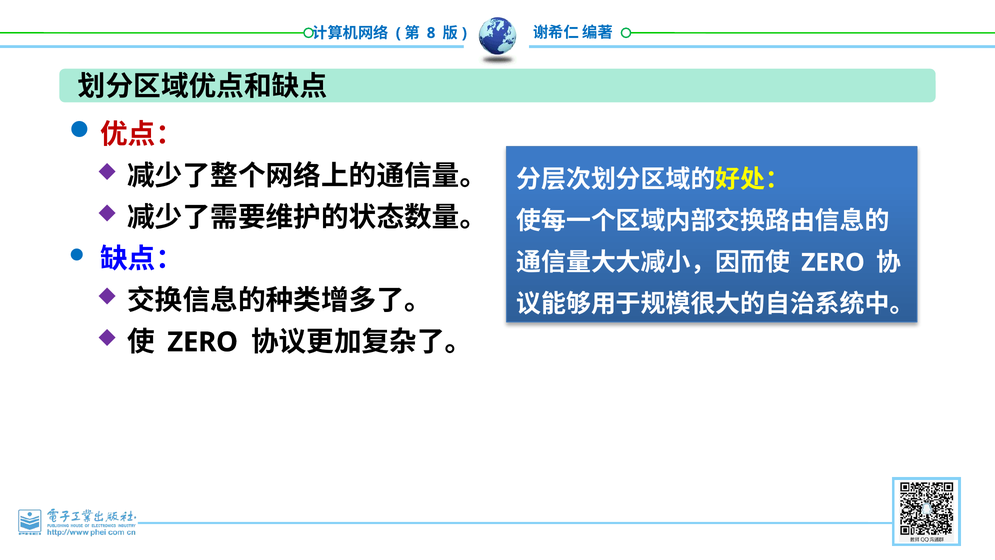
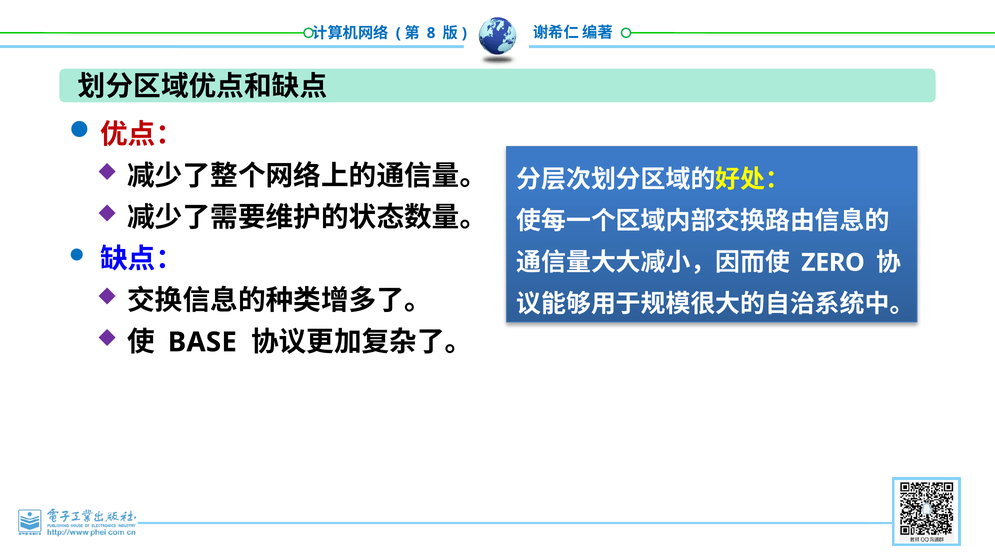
ZERO: ZERO -> BASE (202, 342)
